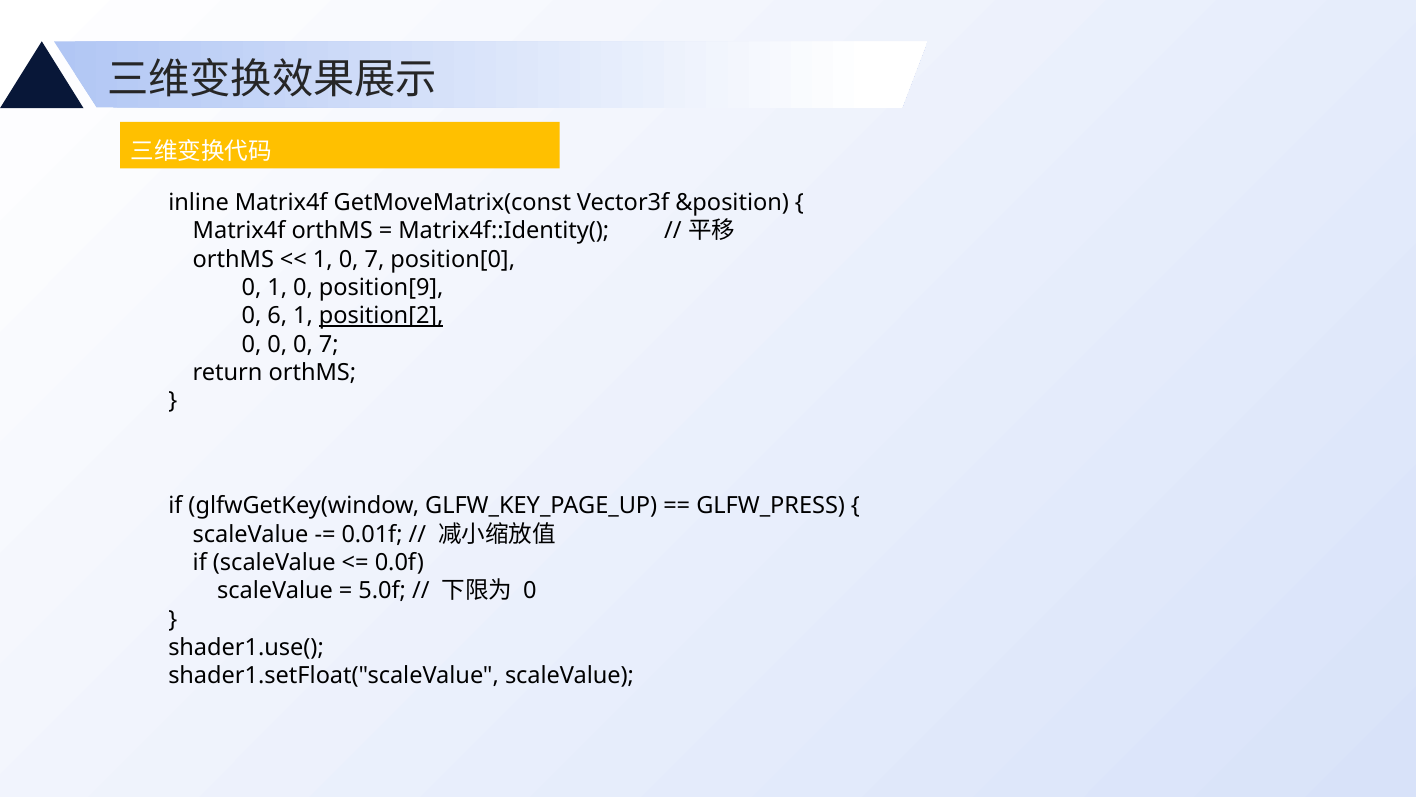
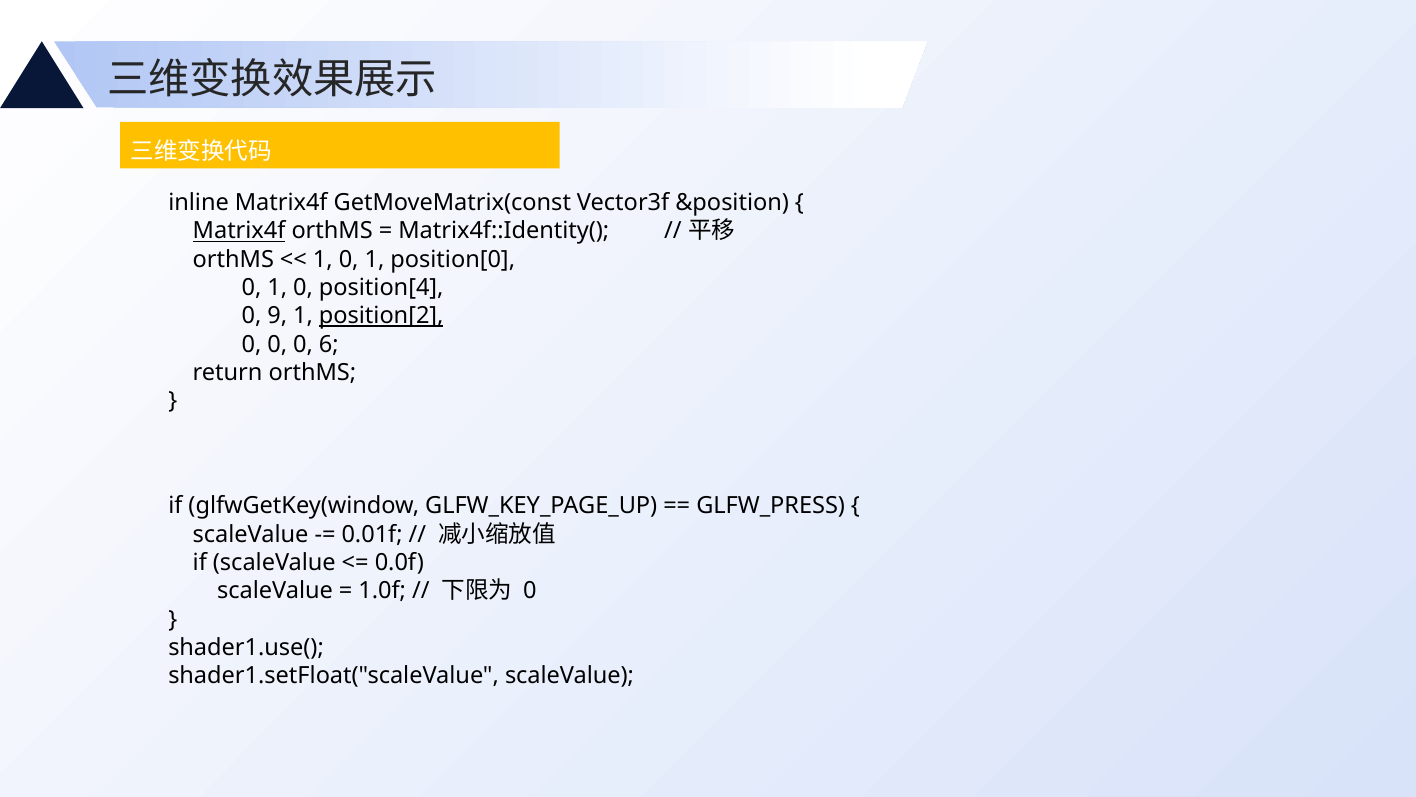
Matrix4f underline: none -> present (239, 231)
1 0 7: 7 -> 1 (375, 259)
position[9: position[9 -> position[4 (381, 288)
6: 6 -> 9 (277, 316)
0 0 7: 7 -> 6 (329, 344)
5.0f: 5.0f -> 1.0f (382, 591)
